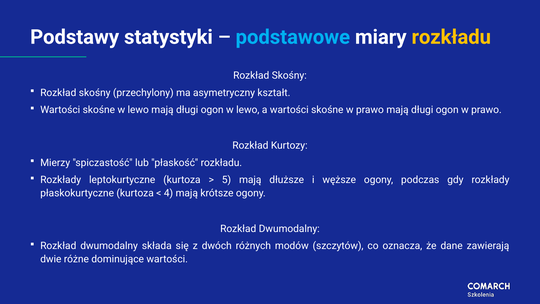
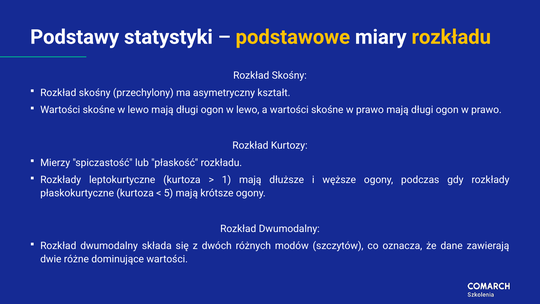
podstawowe colour: light blue -> yellow (293, 37)
5: 5 -> 1 (226, 180)
4: 4 -> 5 (169, 193)
